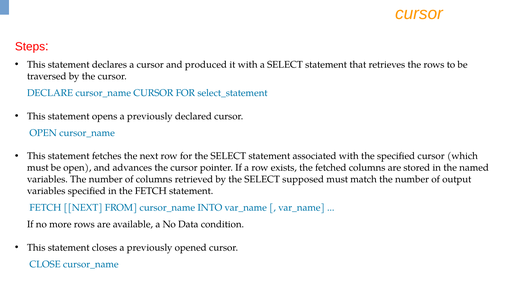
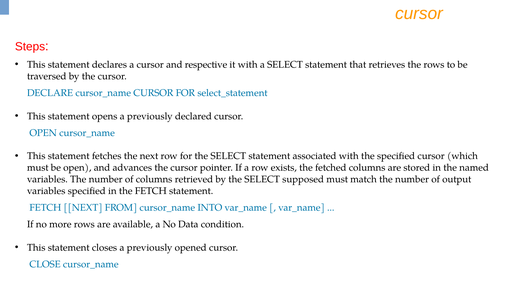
produced: produced -> respective (206, 65)
